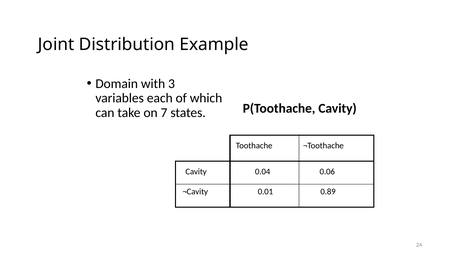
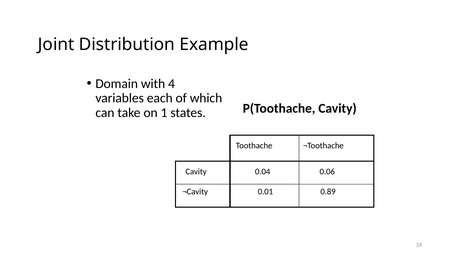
3: 3 -> 4 (172, 84)
7: 7 -> 1 (164, 113)
